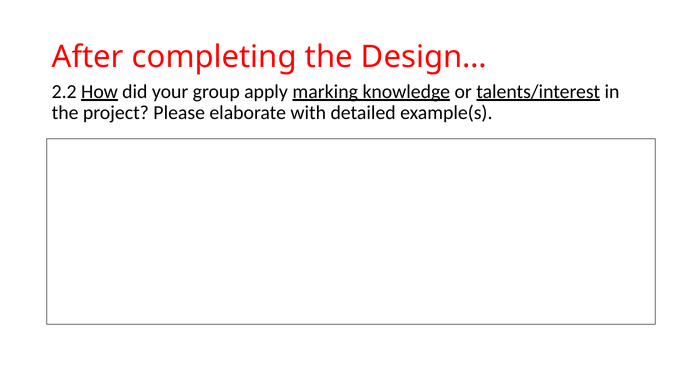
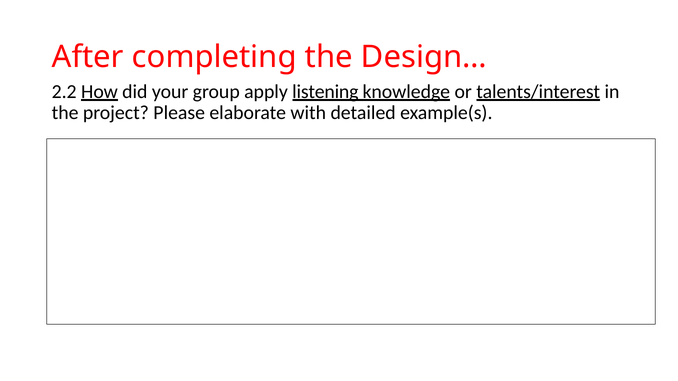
marking: marking -> listening (325, 92)
